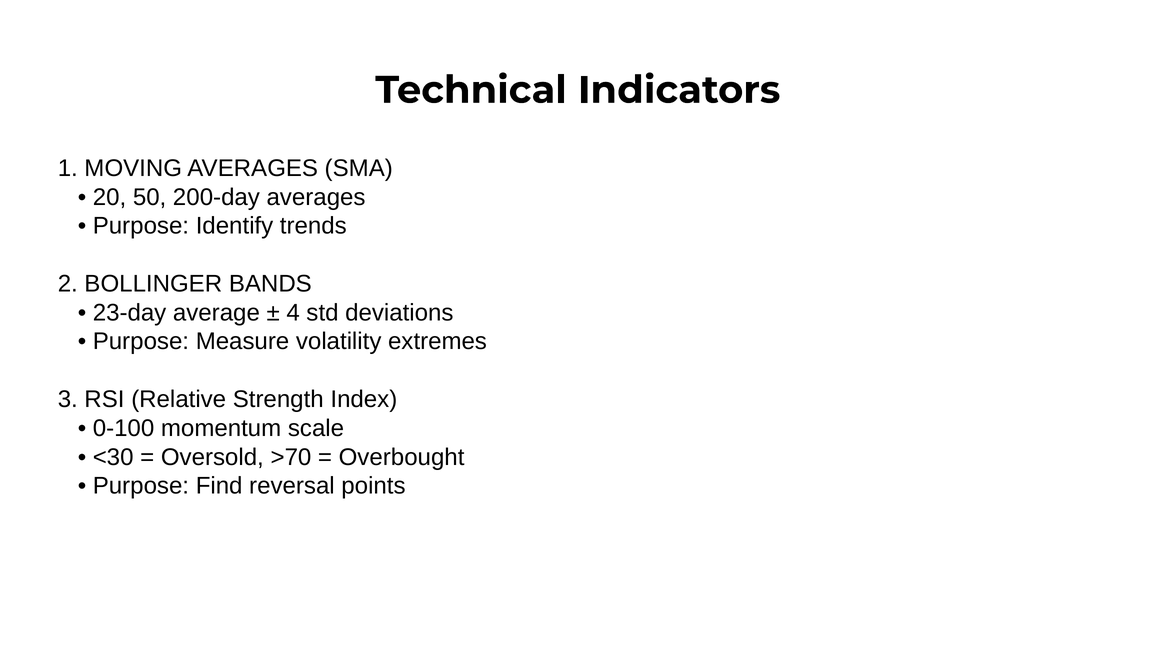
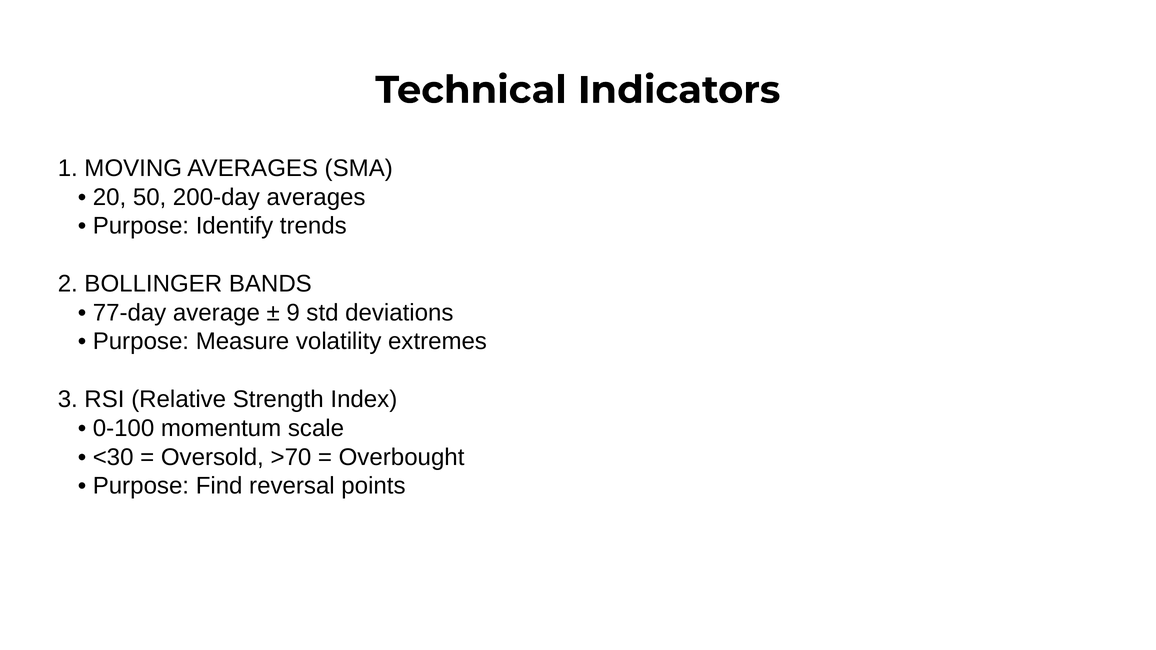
23-day: 23-day -> 77-day (130, 313)
4: 4 -> 9 (293, 313)
